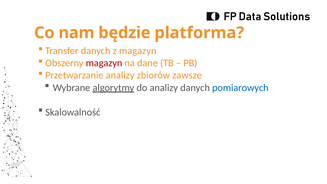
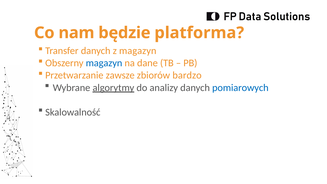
magazyn colour: red -> blue (104, 63)
Przetwarzanie analizy: analizy -> zawsze (120, 75)
zawsze: zawsze -> bardzo (187, 75)
